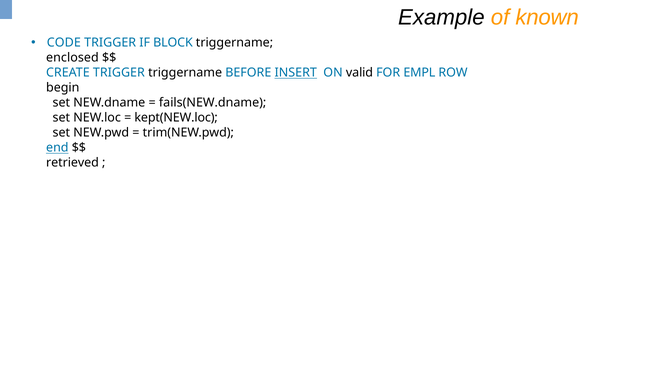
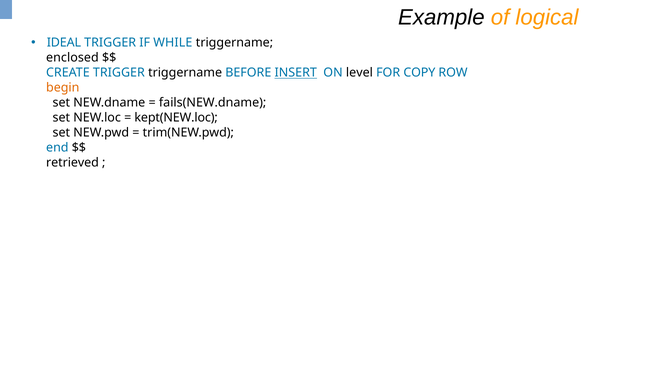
known: known -> logical (547, 17)
CODE: CODE -> IDEAL (64, 43)
BLOCK: BLOCK -> WHILE (173, 43)
valid: valid -> level (359, 73)
EMPL: EMPL -> COPY (419, 73)
begin colour: black -> orange (63, 88)
end underline: present -> none (57, 148)
